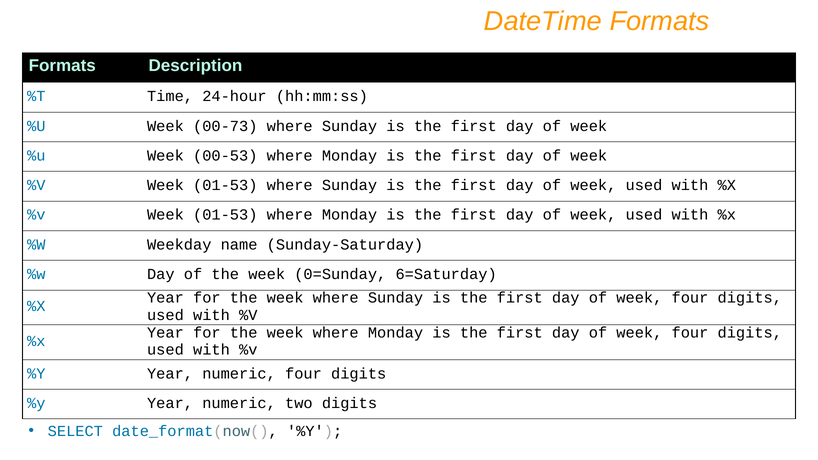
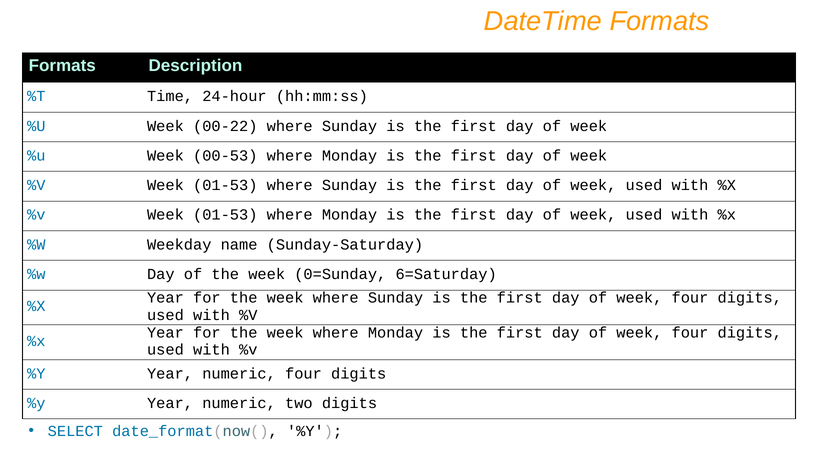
00-73: 00-73 -> 00-22 (225, 126)
